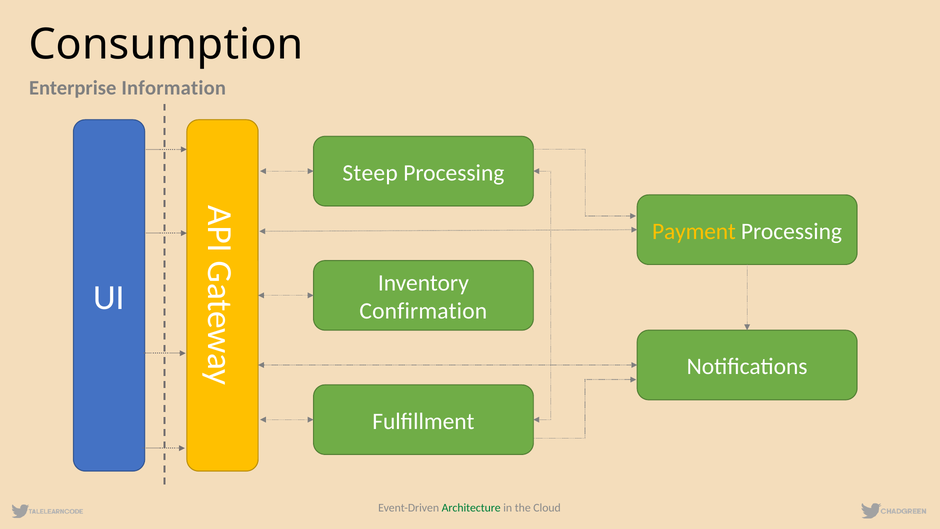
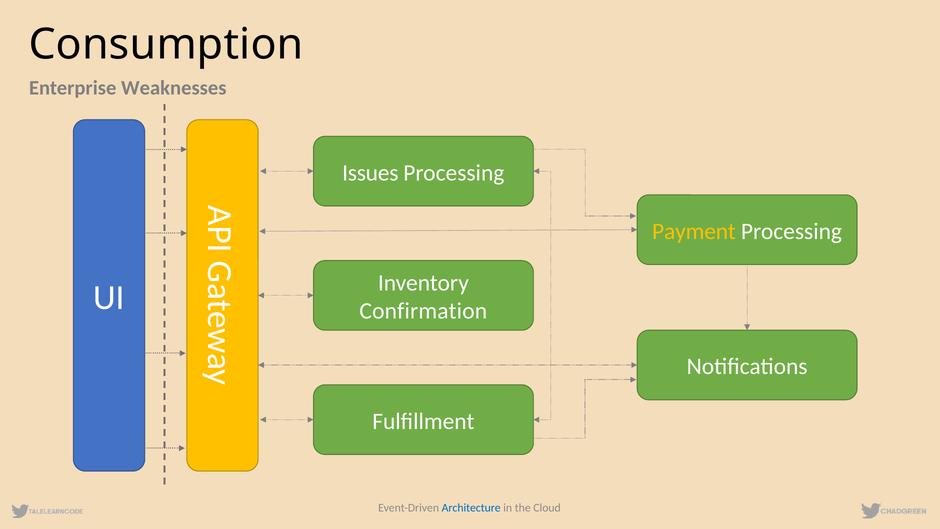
Information: Information -> Weaknesses (174, 88)
Steep: Steep -> Issues (370, 173)
Architecture colour: green -> blue (471, 508)
